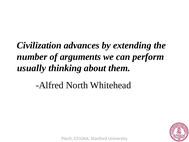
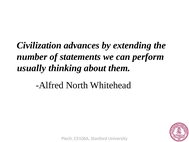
arguments: arguments -> statements (80, 57)
